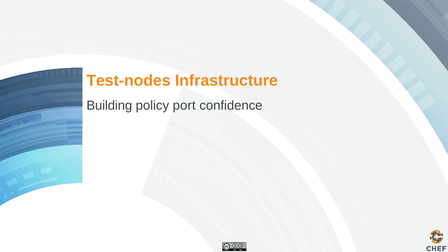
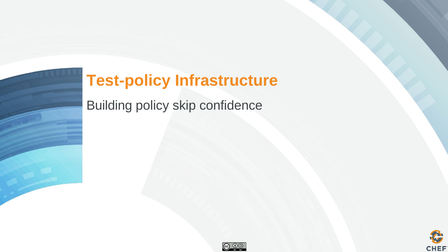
Test-nodes: Test-nodes -> Test-policy (128, 81)
port: port -> skip (184, 105)
